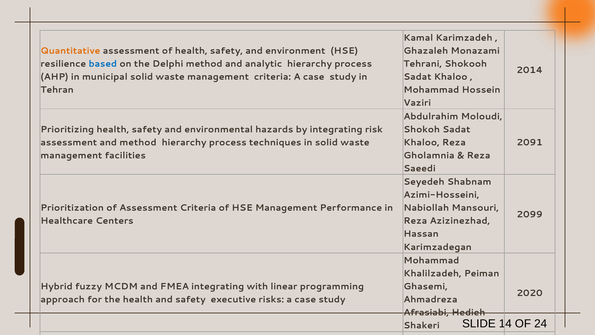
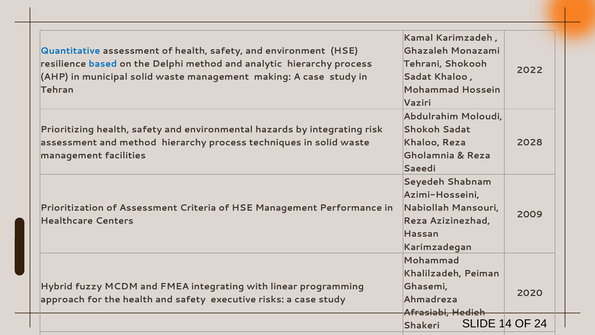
Quantitative colour: orange -> blue (70, 51)
2014: 2014 -> 2022 (530, 70)
management criteria: criteria -> making (272, 77)
2091: 2091 -> 2028 (530, 142)
2099: 2099 -> 2009 (530, 214)
